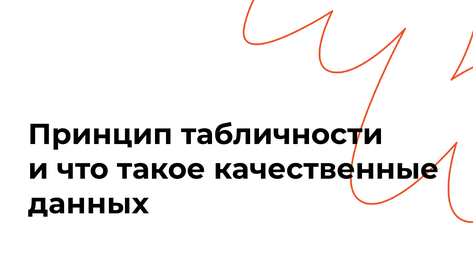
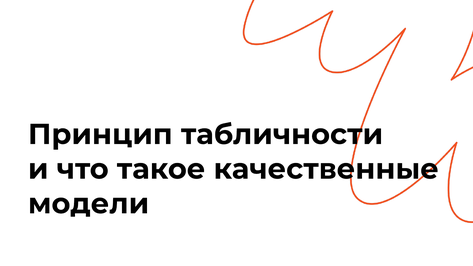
данных: данных -> модели (89, 204)
